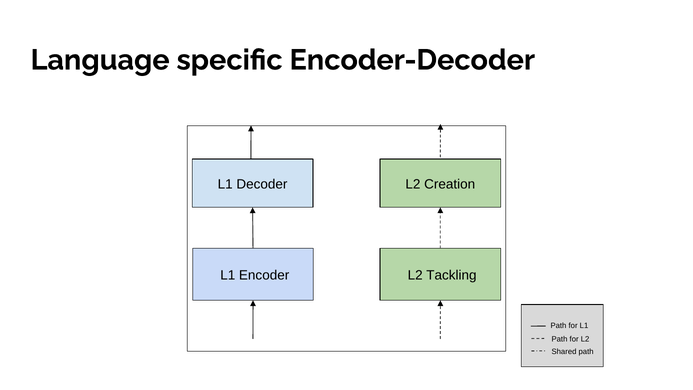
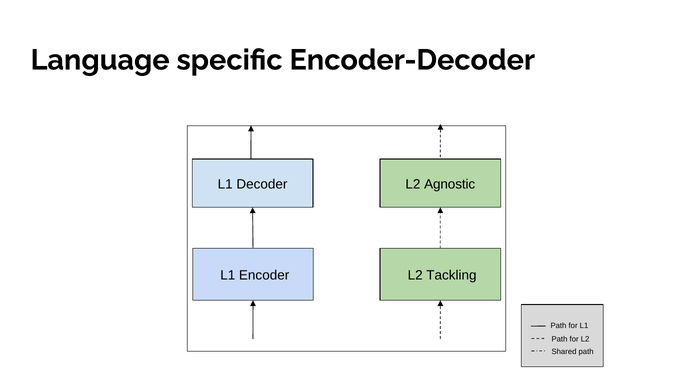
Creation: Creation -> Agnostic (450, 184)
